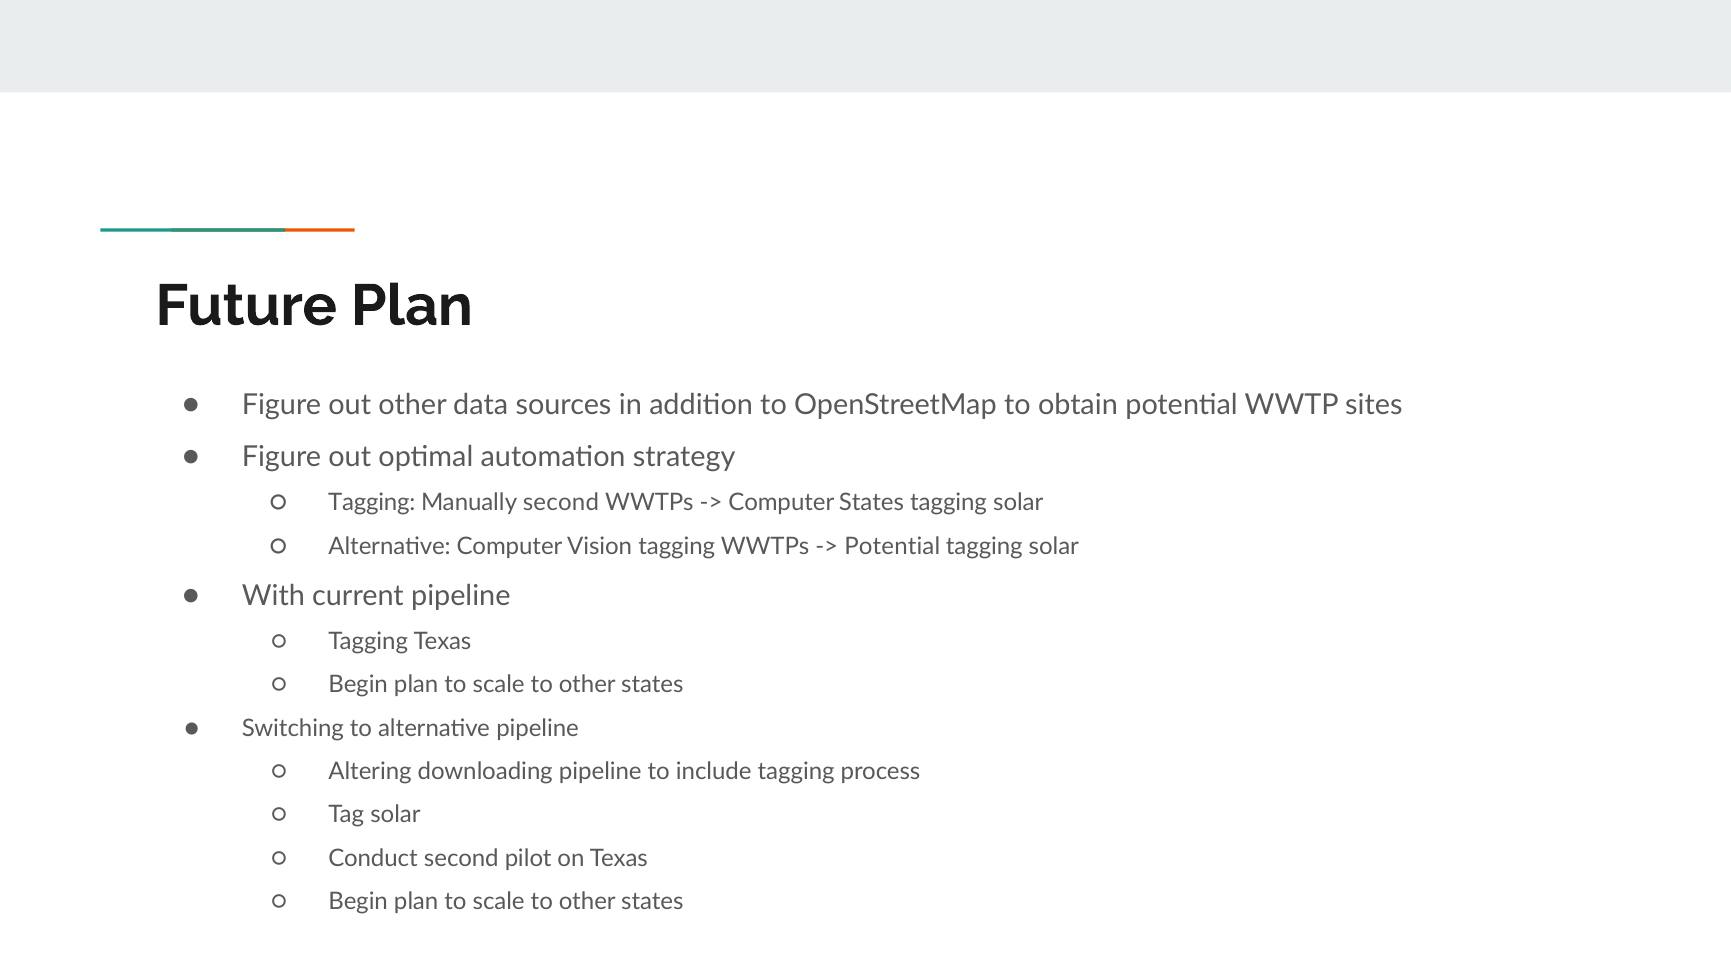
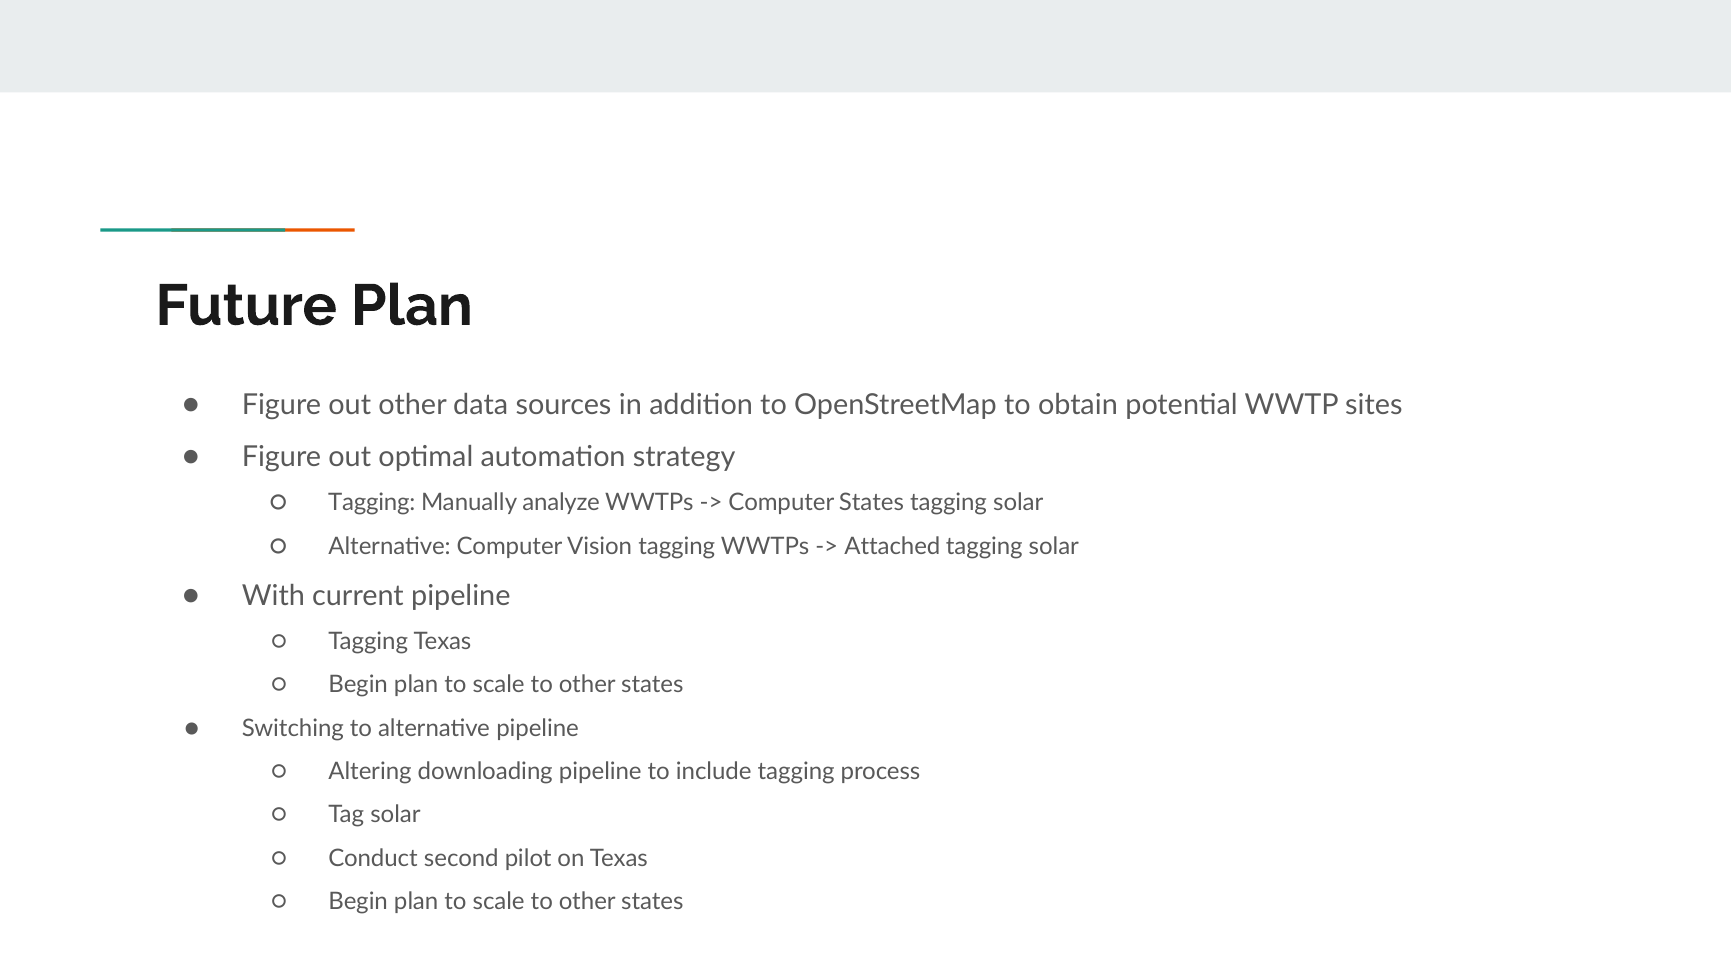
Manually second: second -> analyze (561, 503)
Potential: Potential -> Attached (892, 546)
